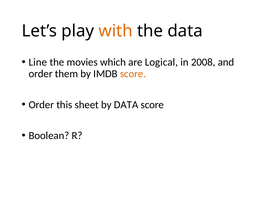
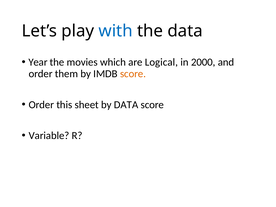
with colour: orange -> blue (116, 31)
Line: Line -> Year (38, 62)
2008: 2008 -> 2000 (203, 62)
Boolean: Boolean -> Variable (49, 136)
